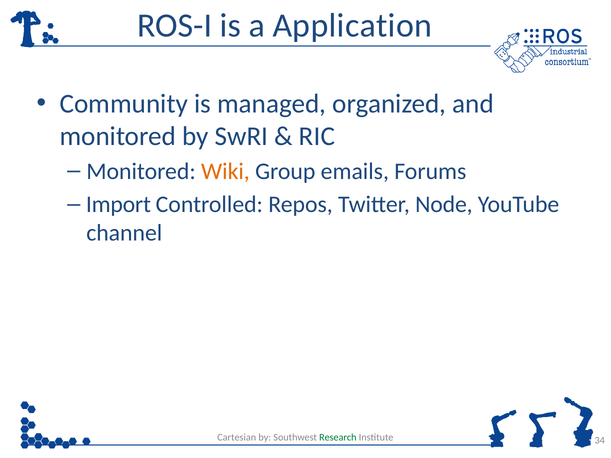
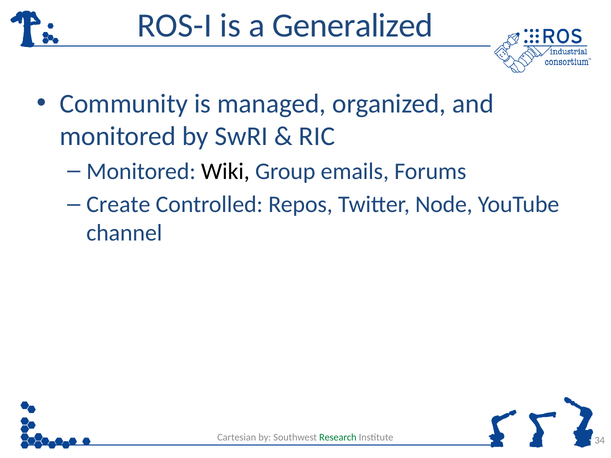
Application: Application -> Generalized (353, 26)
Wiki colour: orange -> black (225, 171)
Import: Import -> Create (118, 205)
